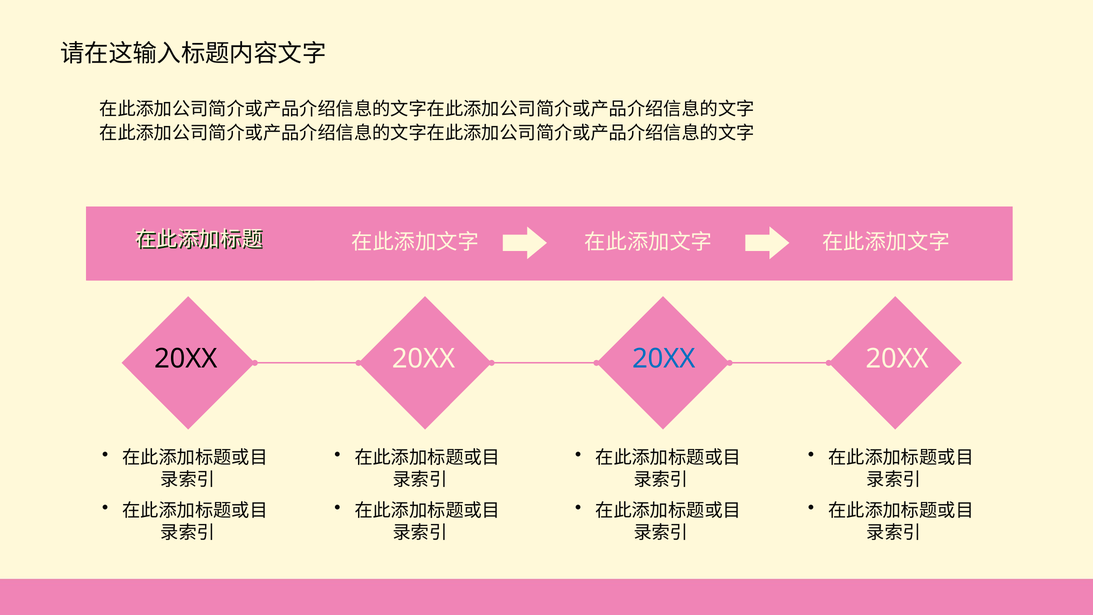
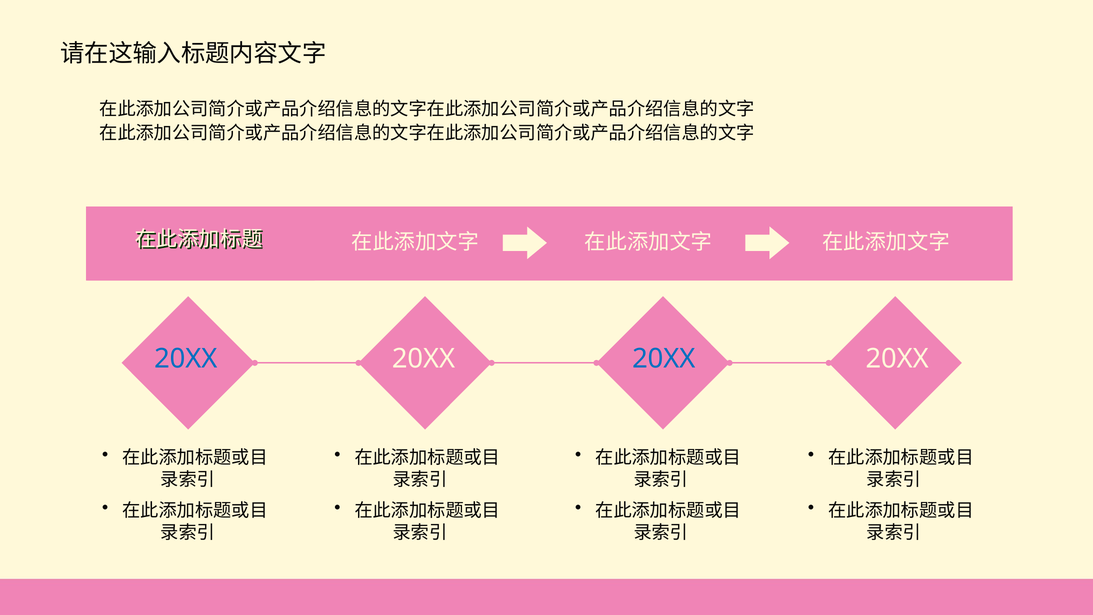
20XX colour: black -> blue (186, 359)
